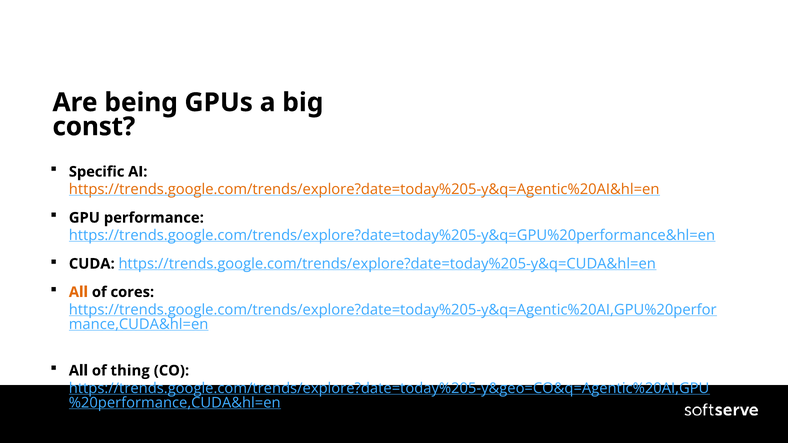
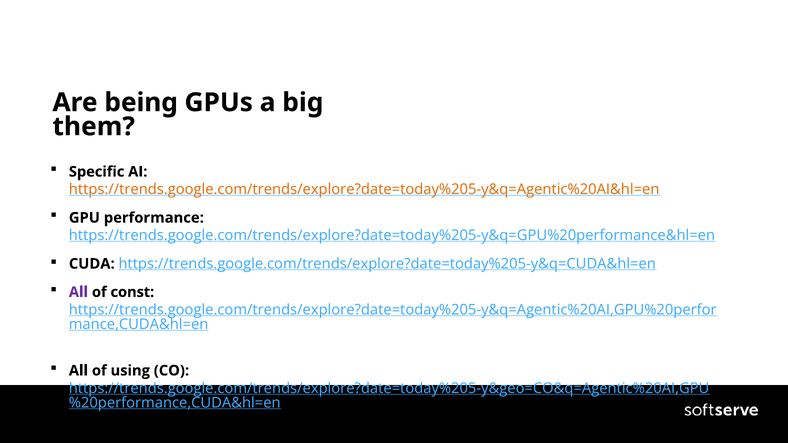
const: const -> them (94, 127)
All colour: orange -> purple (78, 292)
cores: cores -> const (132, 292)
thing: thing -> using (130, 371)
